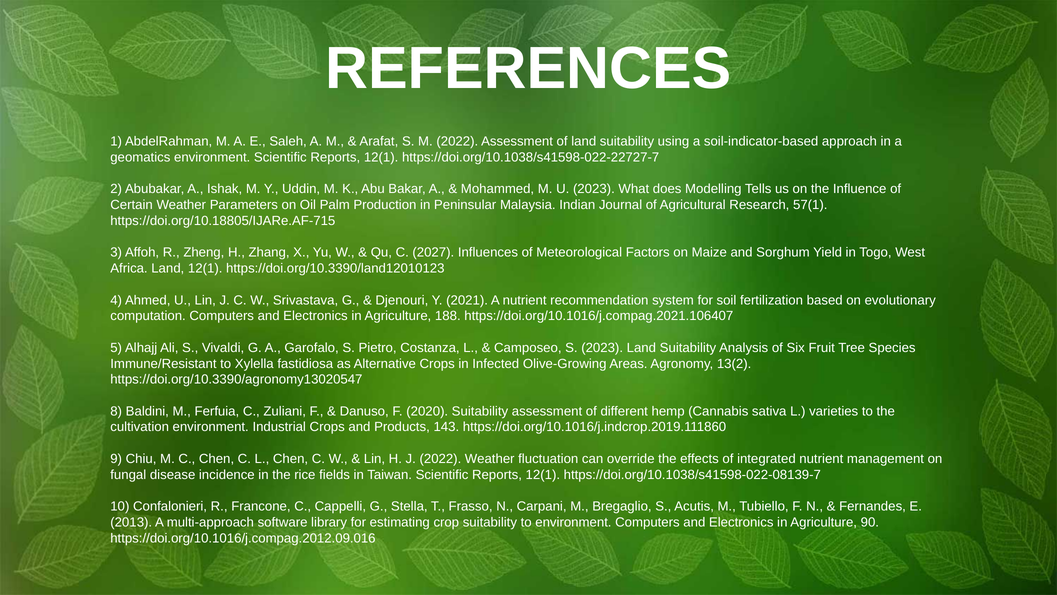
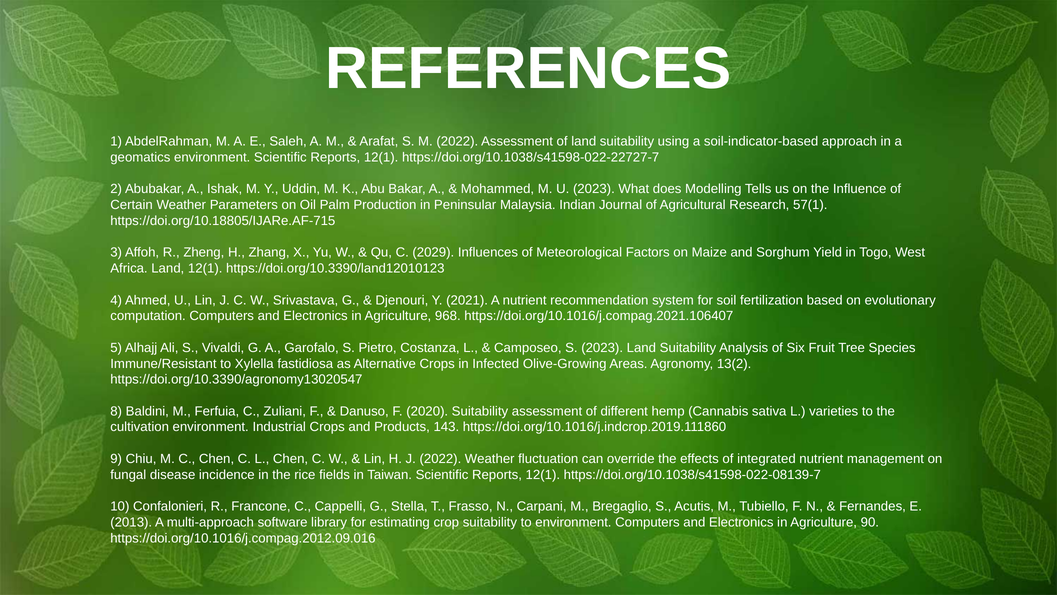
2027: 2027 -> 2029 (433, 252)
188: 188 -> 968 (448, 316)
